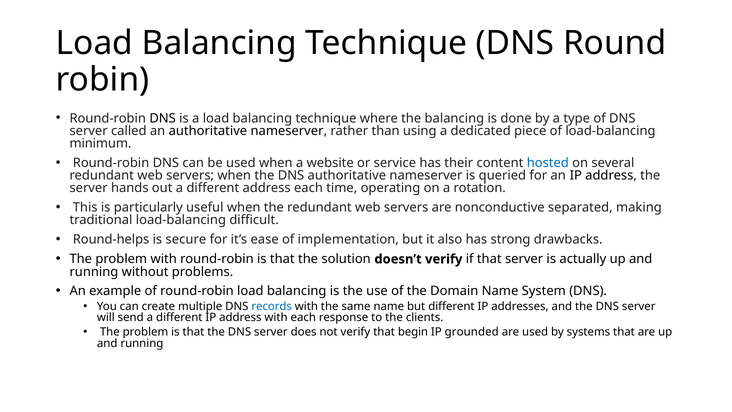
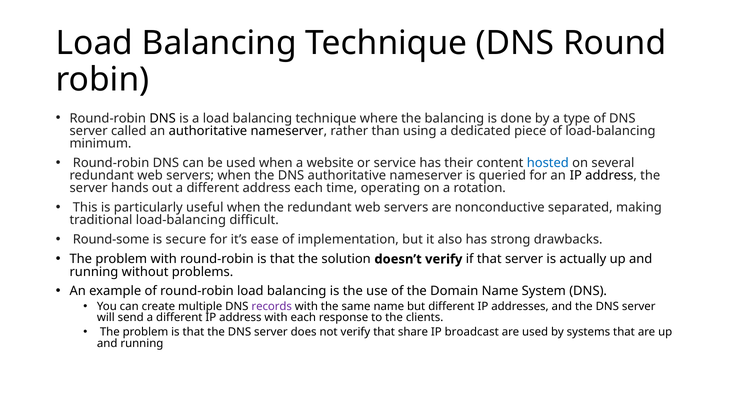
Round-helps: Round-helps -> Round-some (111, 240)
records colour: blue -> purple (272, 306)
begin: begin -> share (413, 332)
grounded: grounded -> broadcast (472, 332)
